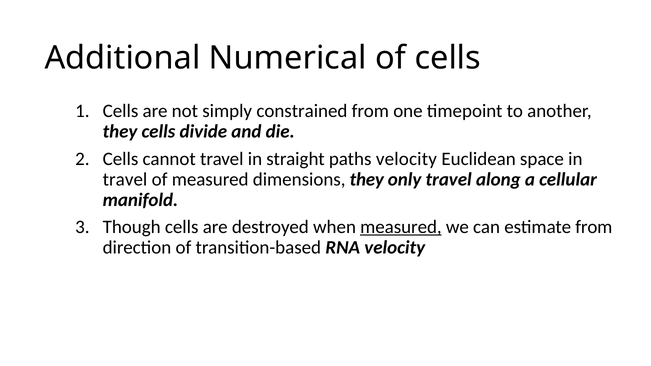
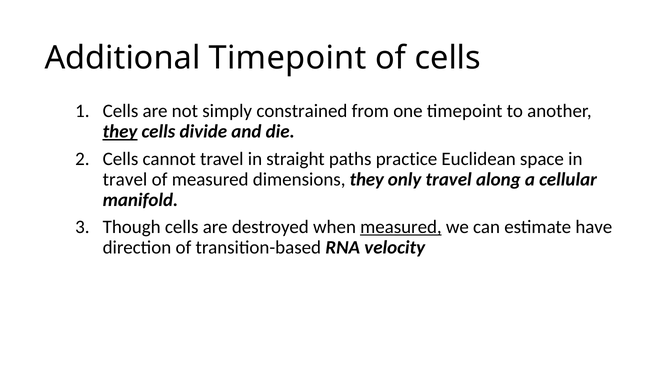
Additional Numerical: Numerical -> Timepoint (288, 58)
they underline: none -> present (120, 132)
paths velocity: velocity -> practice (407, 159)
estimate from: from -> have (594, 227)
